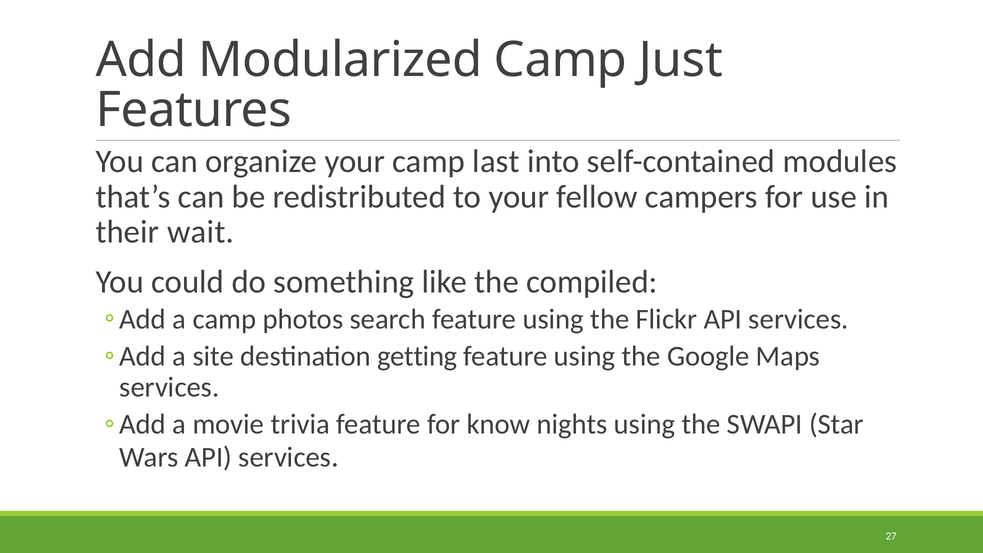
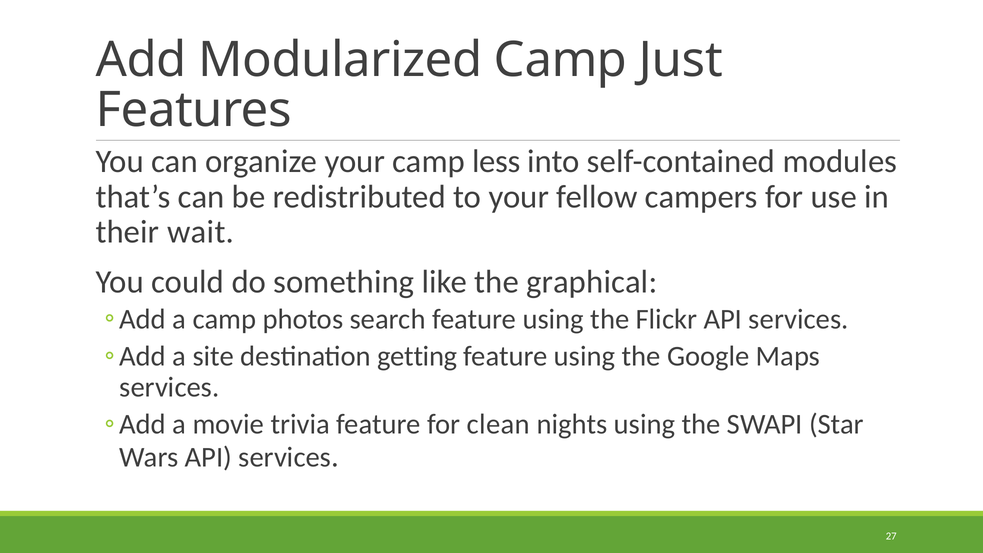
last: last -> less (496, 161)
compiled: compiled -> graphical (592, 282)
know: know -> clean (498, 424)
